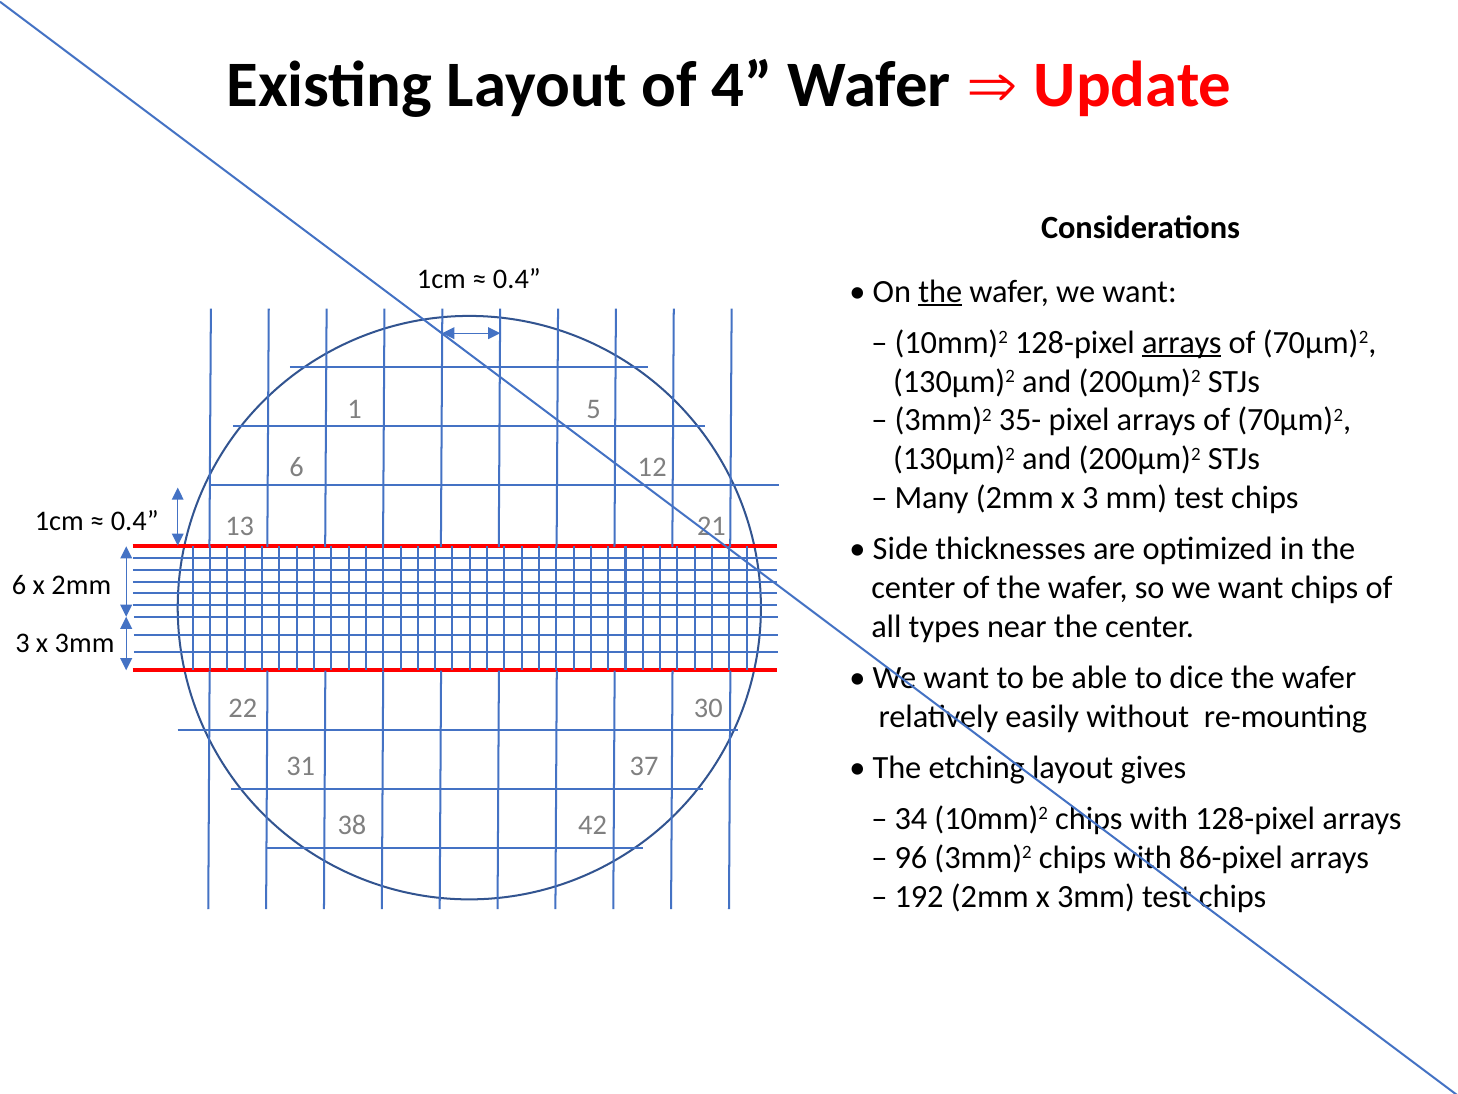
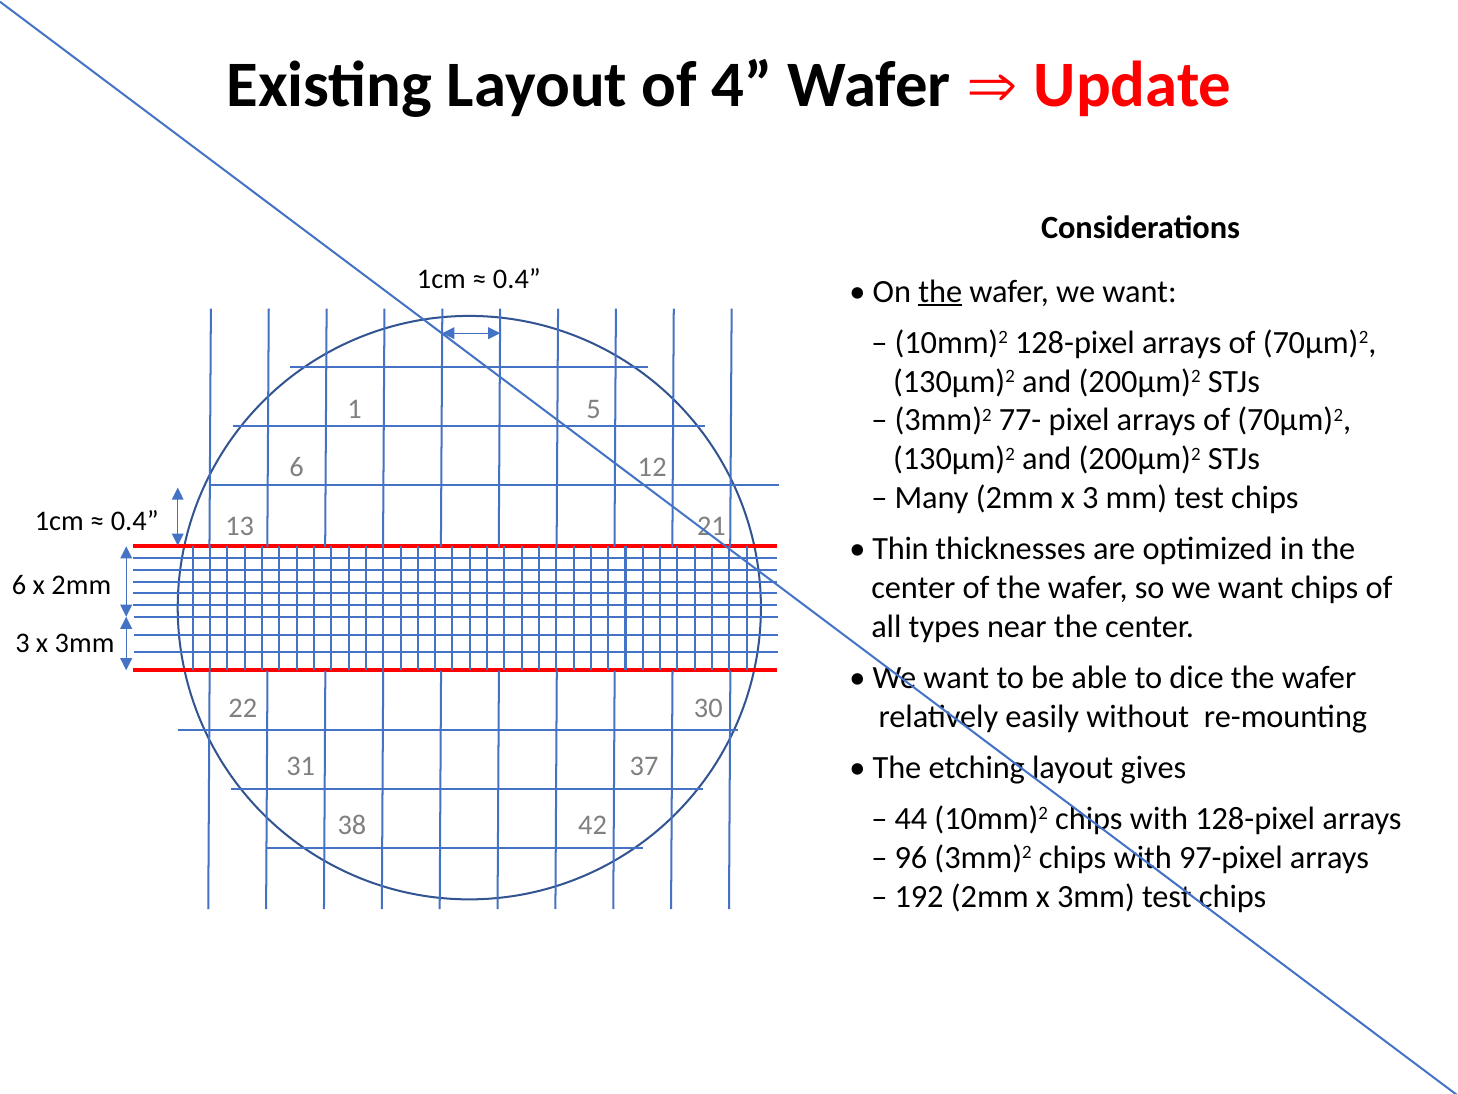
arrays underline: present -> none (1182, 342)
35-: 35- -> 77- (1020, 420)
Side: Side -> Thin (901, 549)
34: 34 -> 44 (911, 818)
86-pixel: 86-pixel -> 97-pixel (1231, 857)
